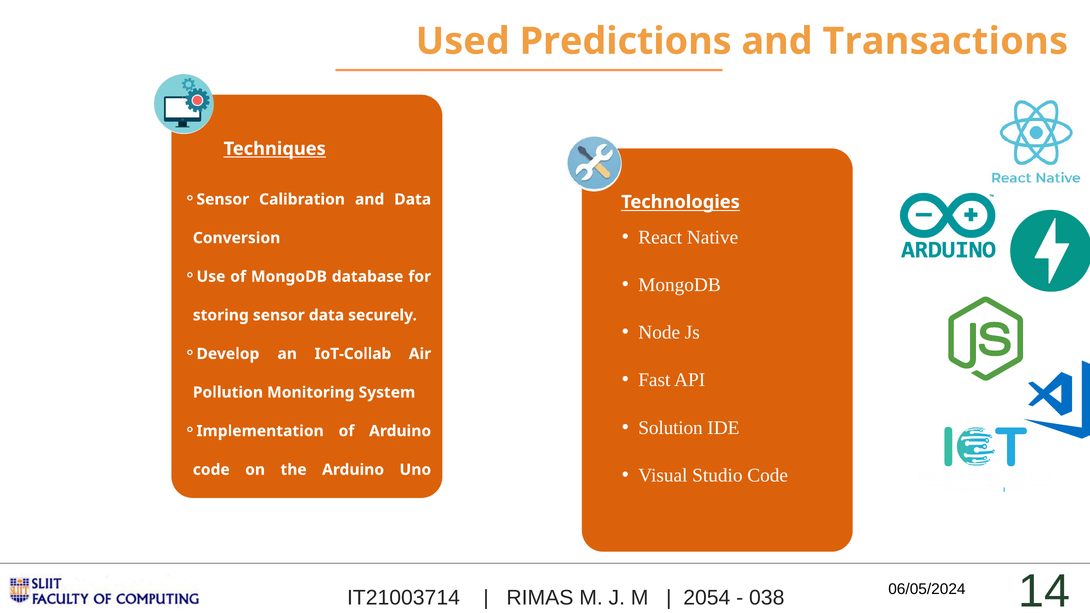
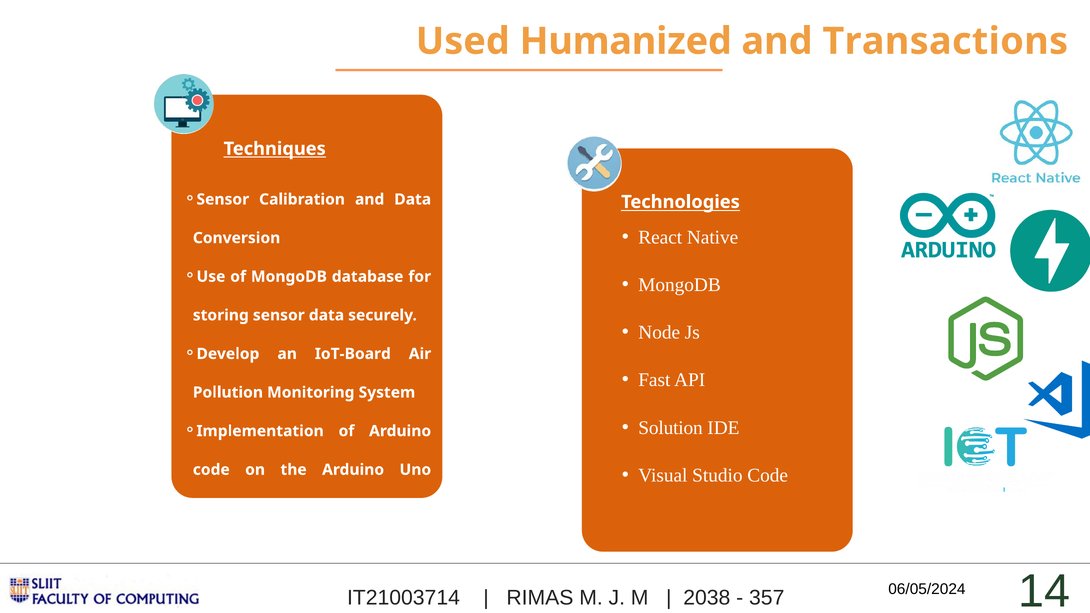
Predictions: Predictions -> Humanized (626, 41)
IoT-Collab: IoT-Collab -> IoT-Board (353, 354)
2054: 2054 -> 2038 (707, 598)
038: 038 -> 357 (767, 598)
